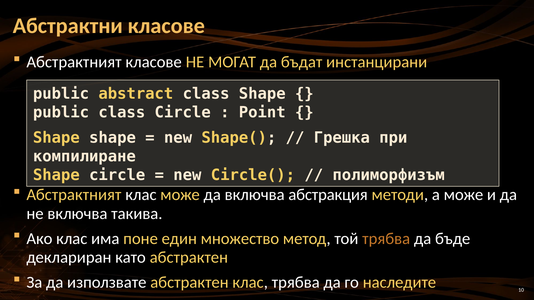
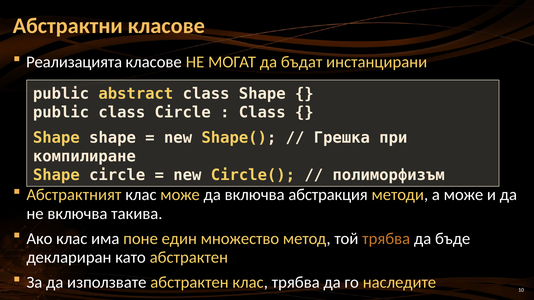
Абстрактният: Абстрактният -> Реализацията (74, 62)
Point: Point -> Class (262, 112)
